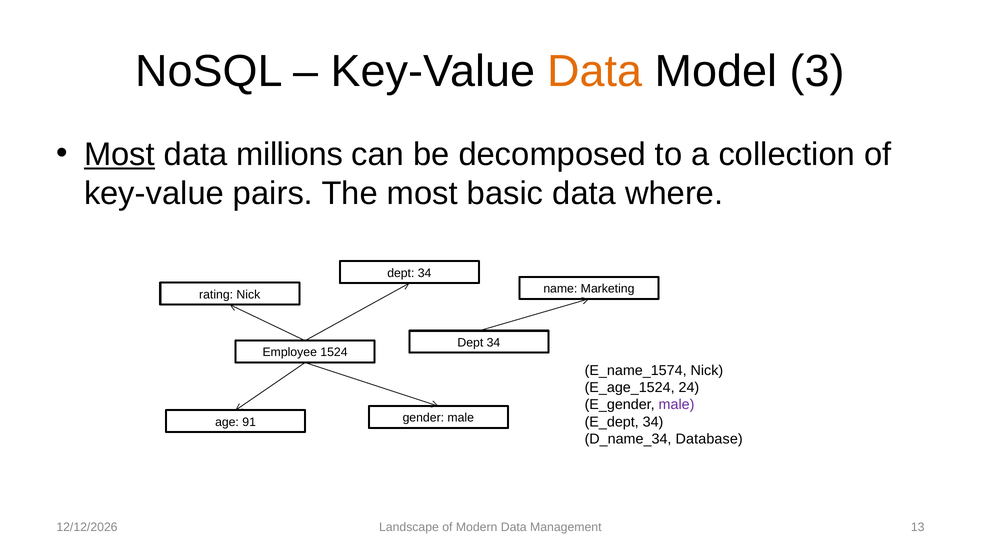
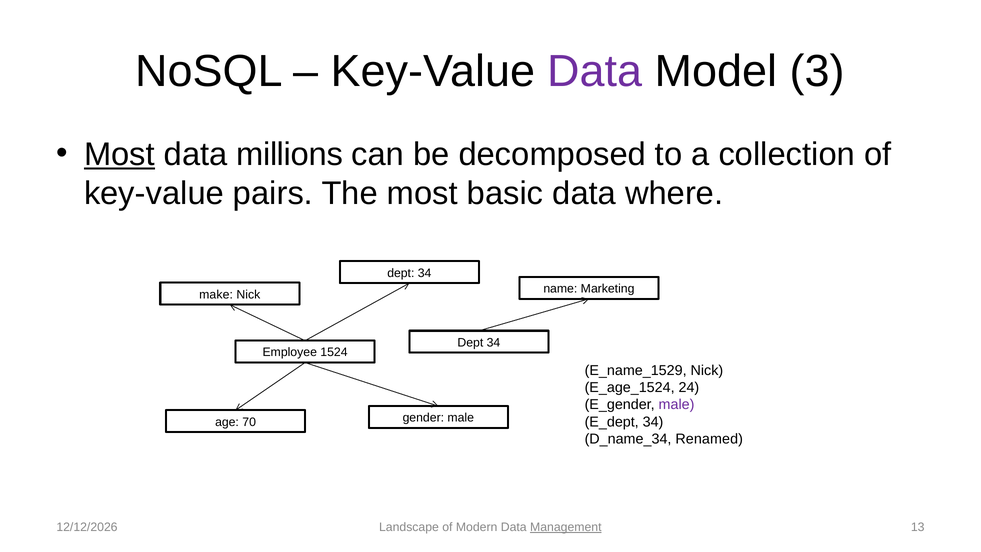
Data colour: orange -> purple (595, 71)
rating: rating -> make (216, 294)
E_name_1574: E_name_1574 -> E_name_1529 (636, 370)
91: 91 -> 70 (249, 422)
Database: Database -> Renamed (709, 439)
Management underline: none -> present (566, 527)
